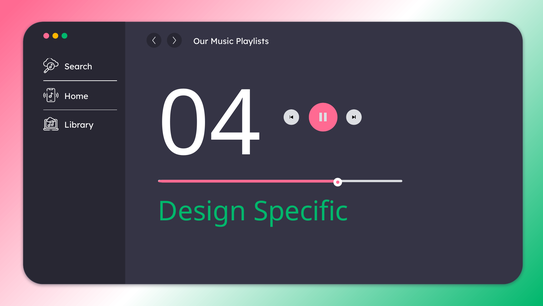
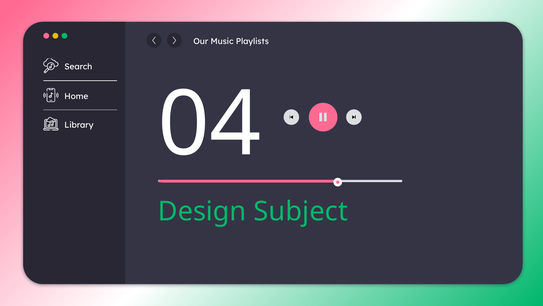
Specific: Specific -> Subject (301, 211)
